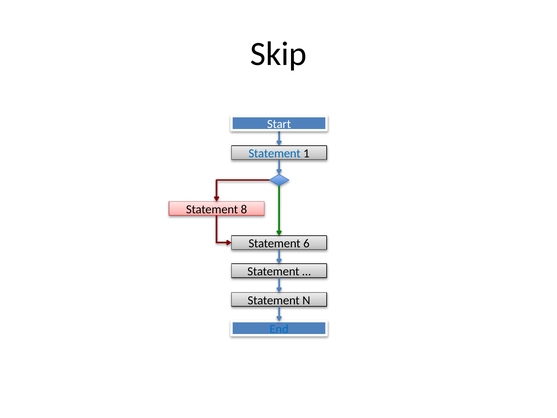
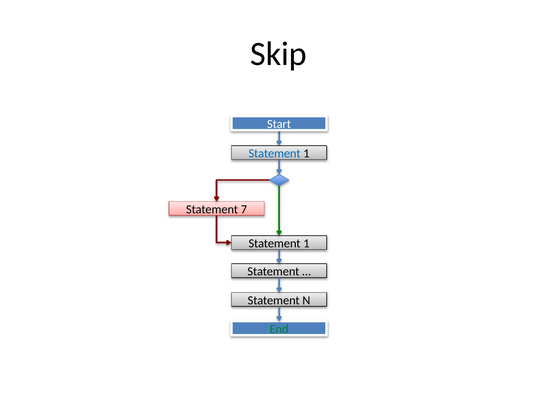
8: 8 -> 7 (244, 209)
6: 6 -> 1 (306, 243)
End colour: blue -> green (279, 329)
